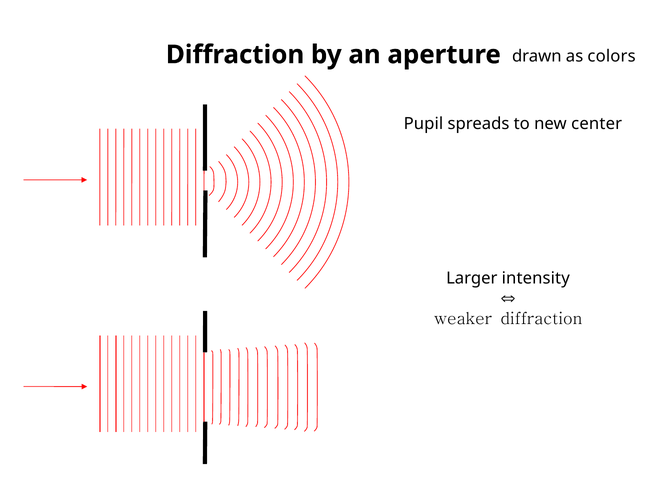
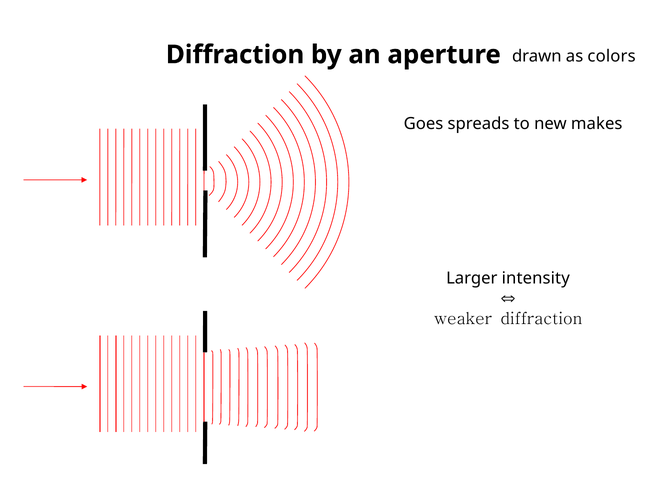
Pupil: Pupil -> Goes (424, 124)
center: center -> makes (597, 124)
